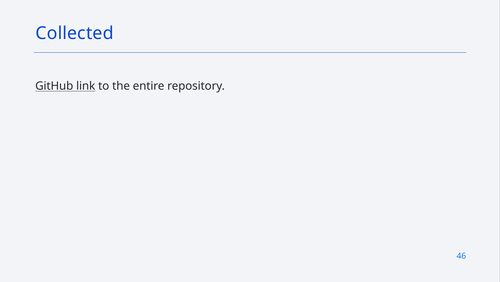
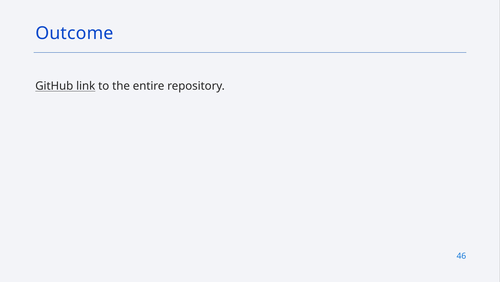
Collected: Collected -> Outcome (75, 33)
